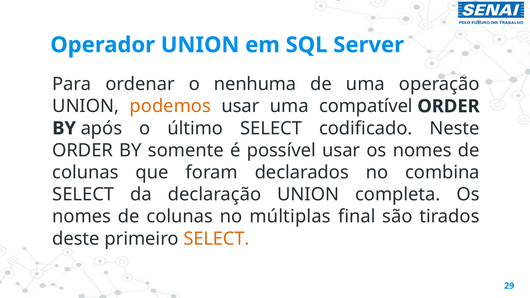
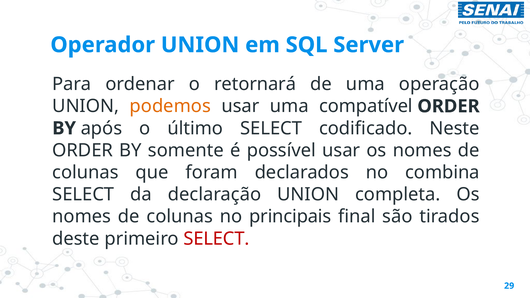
nenhuma: nenhuma -> retornará (255, 84)
múltiplas: múltiplas -> principais (290, 217)
SELECT colour: orange -> red (216, 239)
